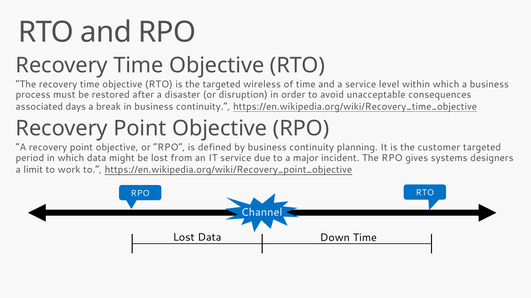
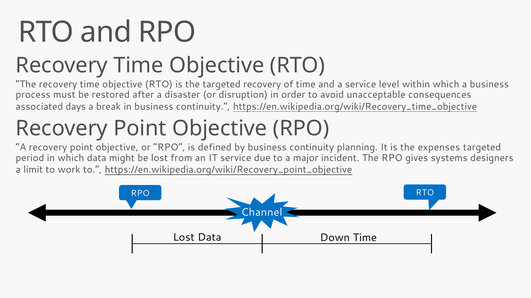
targeted wireless: wireless -> recovery (262, 84)
customer: customer -> expenses (439, 148)
